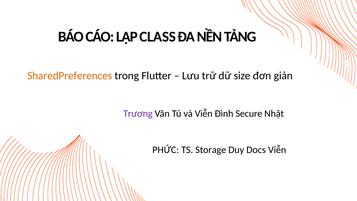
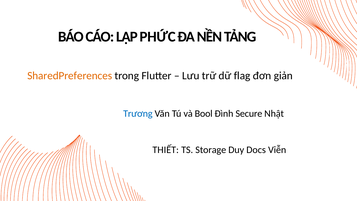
CLASS: CLASS -> PHỨC (158, 37)
size: size -> flag (242, 76)
Trương colour: purple -> blue (138, 113)
và Viễn: Viễn -> Bool (204, 113)
PHỨC: PHỨC -> THIẾT (166, 150)
